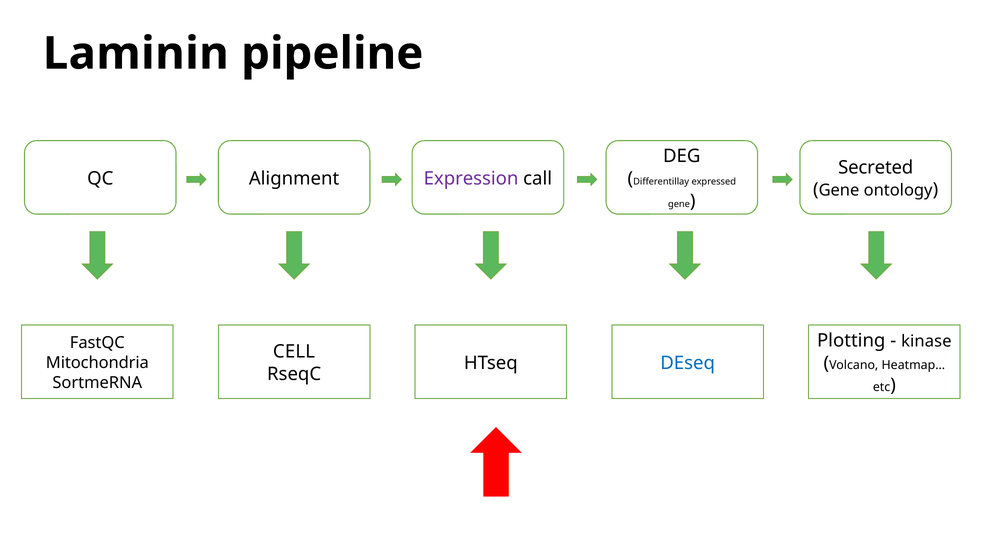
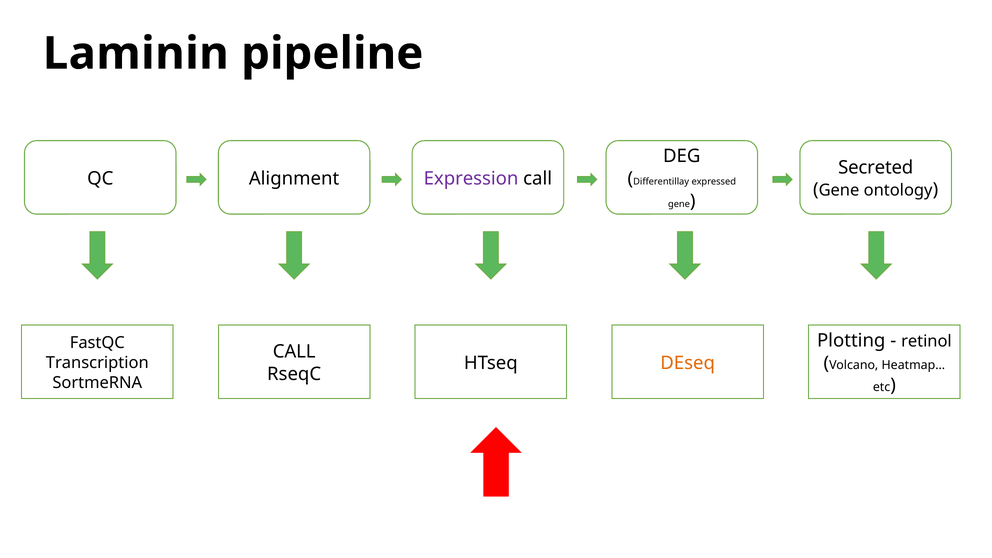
kinase: kinase -> retinol (926, 341)
CELL: CELL -> CALL (294, 352)
DEseq colour: blue -> orange (688, 363)
Mitochondria: Mitochondria -> Transcription (97, 363)
